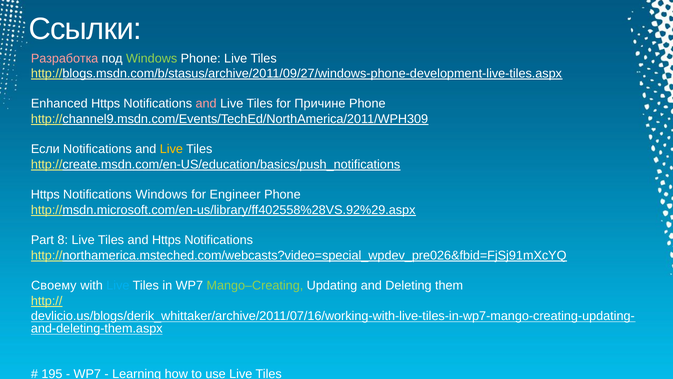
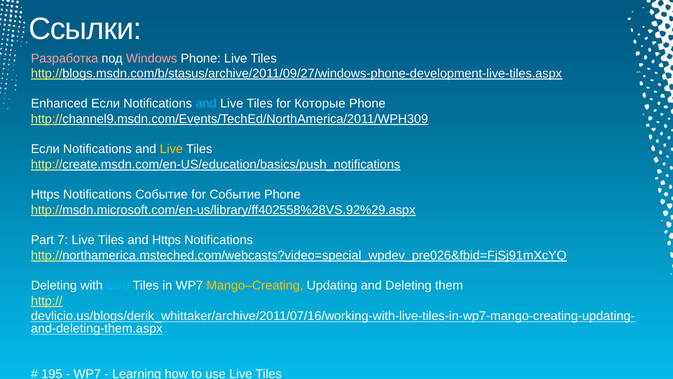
Windows colour: light green -> pink (152, 58)
Enhanced Https: Https -> Если (106, 104)
and colour: pink -> light blue (206, 104)
Причине: Причине -> Которые (320, 104)
Notifications Windows: Windows -> Событие (162, 195)
for Engineer: Engineer -> Событие (235, 195)
8: 8 -> 7 (63, 240)
Своему: Своему -> Deleting (54, 285)
Mango–Creating colour: light green -> yellow (255, 285)
